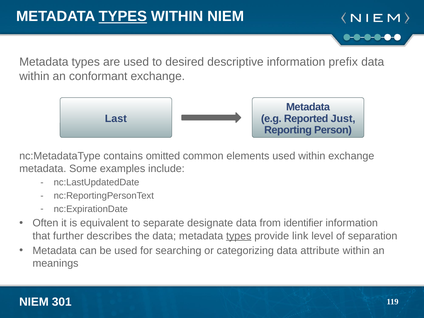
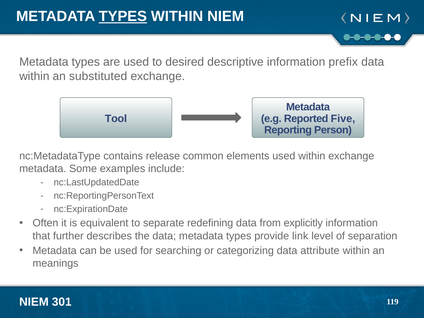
conformant: conformant -> substituted (98, 76)
Last: Last -> Tool (116, 119)
Just: Just -> Five (343, 119)
omitted: omitted -> release (163, 156)
designate: designate -> redefining (210, 223)
identifier: identifier -> explicitly (303, 223)
types underline: present -> none (239, 236)
